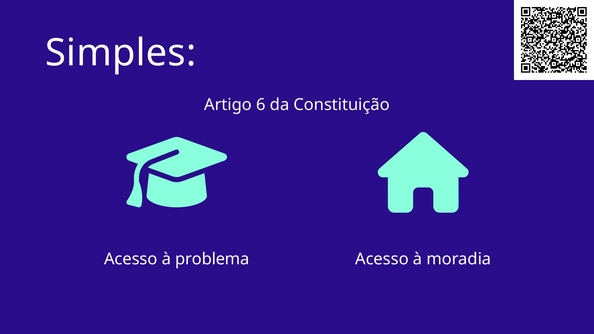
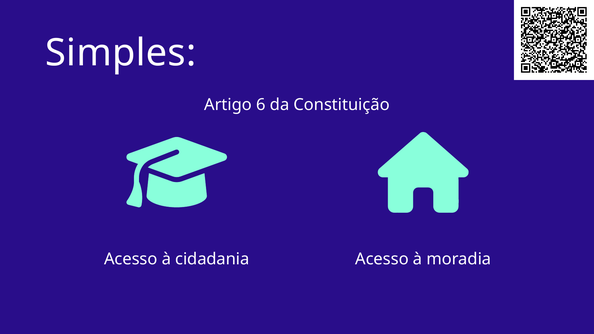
problema: problema -> cidadania (212, 259)
